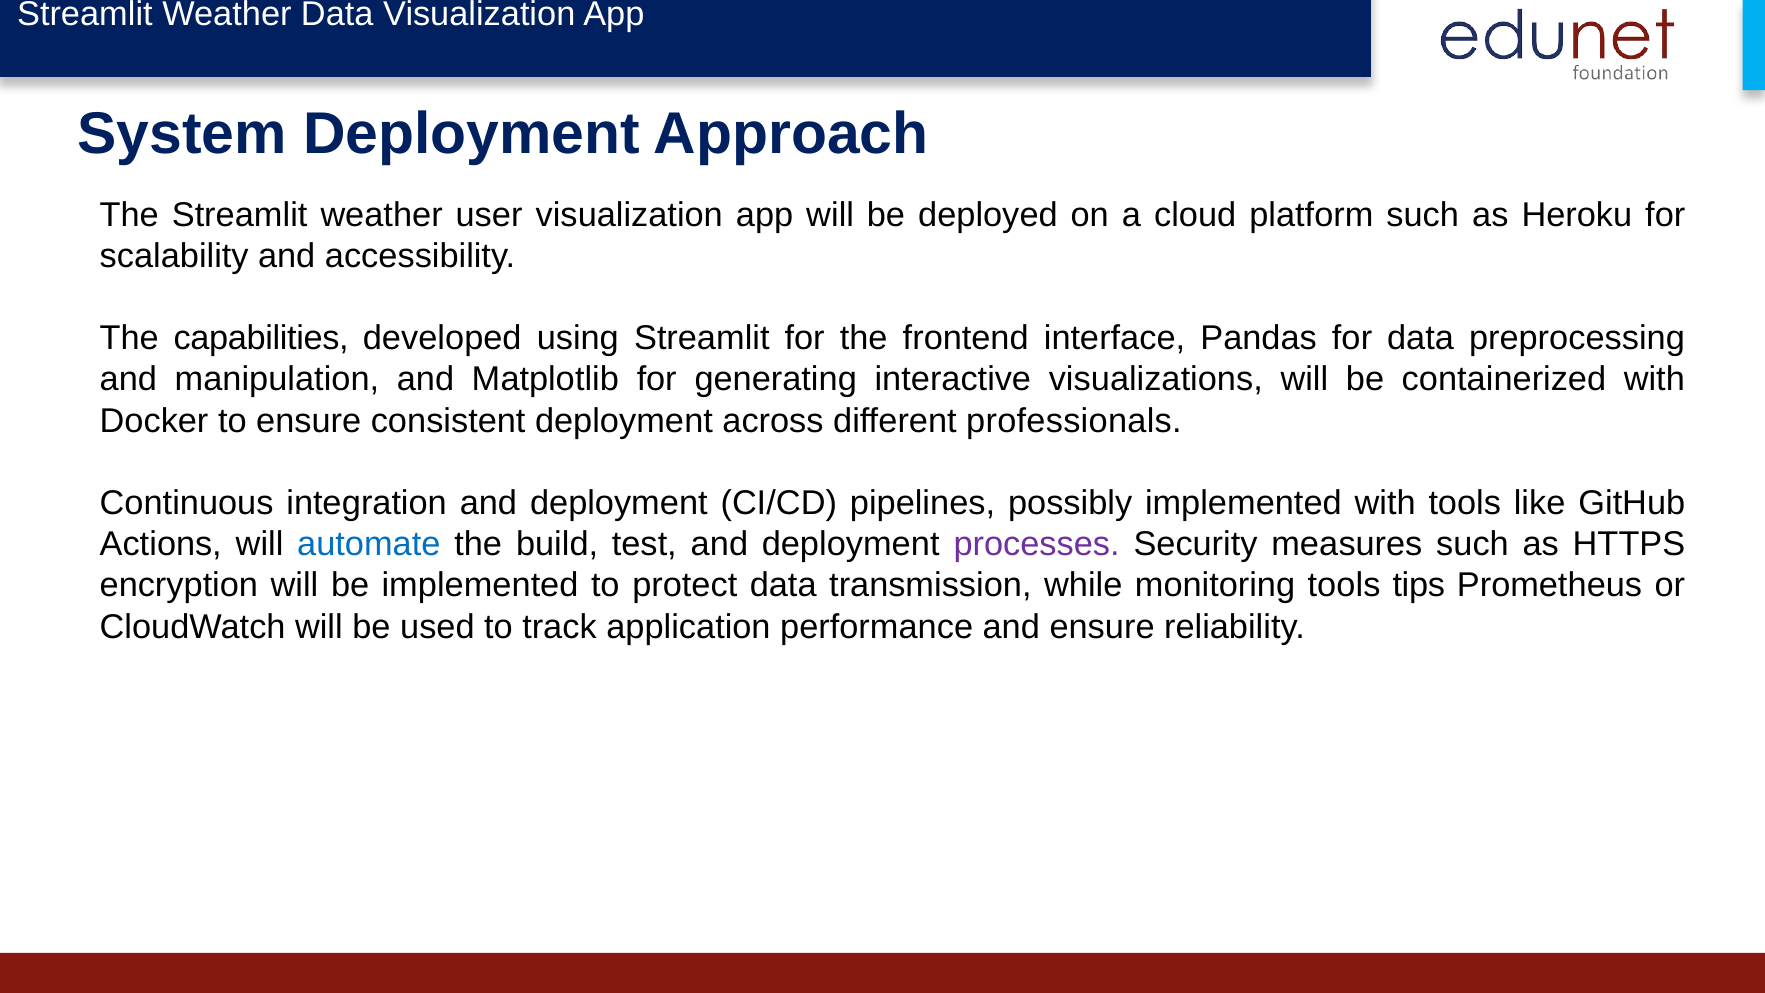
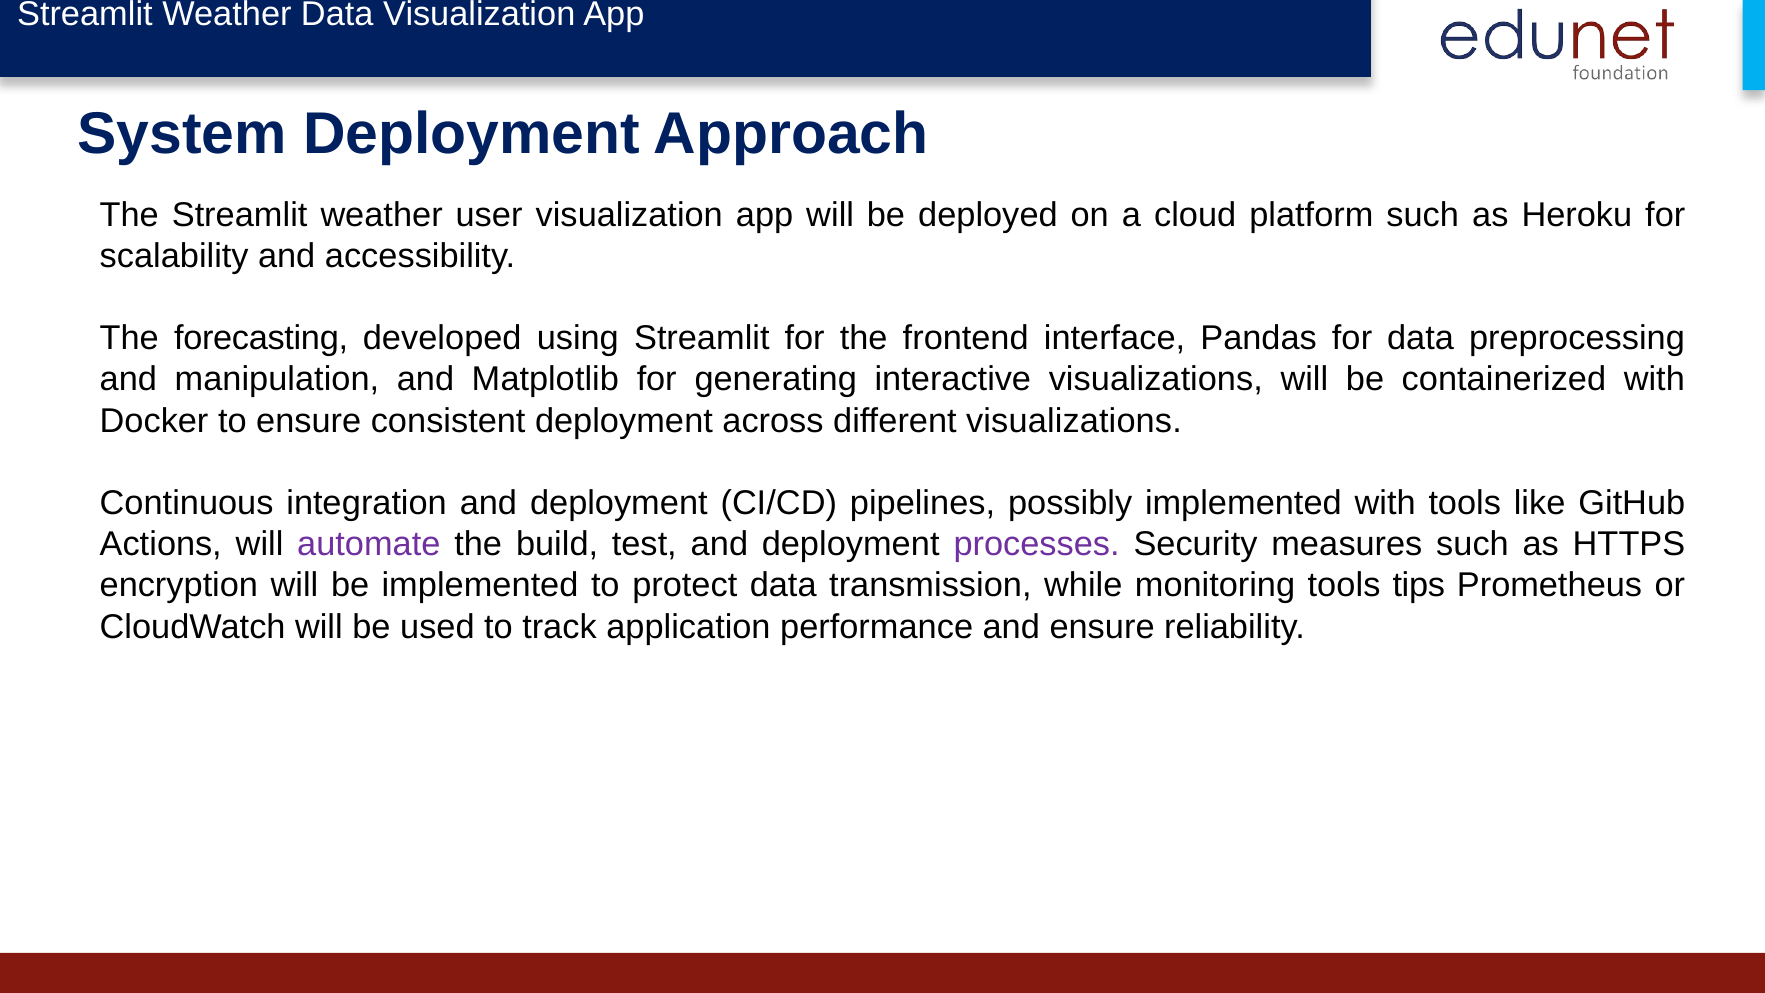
capabilities: capabilities -> forecasting (261, 338)
different professionals: professionals -> visualizations (1074, 421)
automate colour: blue -> purple (369, 544)
